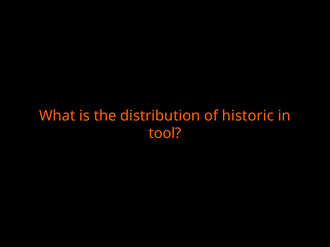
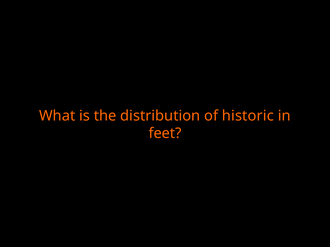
tool: tool -> feet (165, 134)
